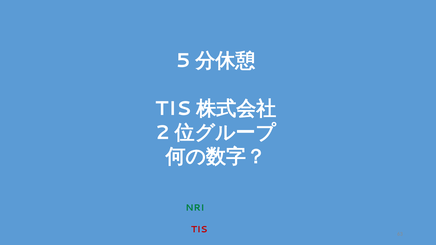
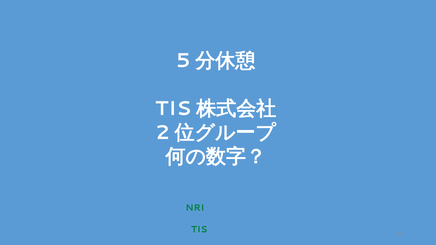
TIS colour: red -> green (199, 230)
